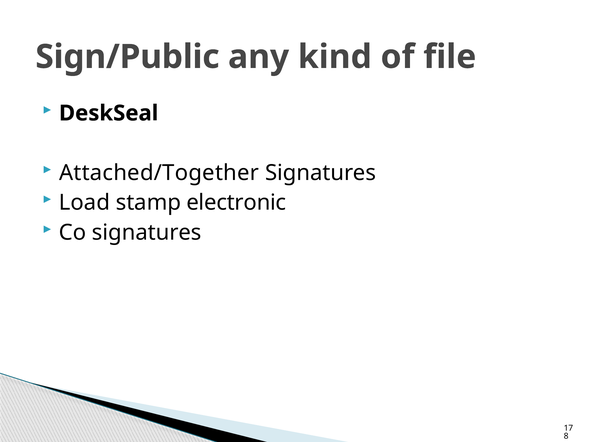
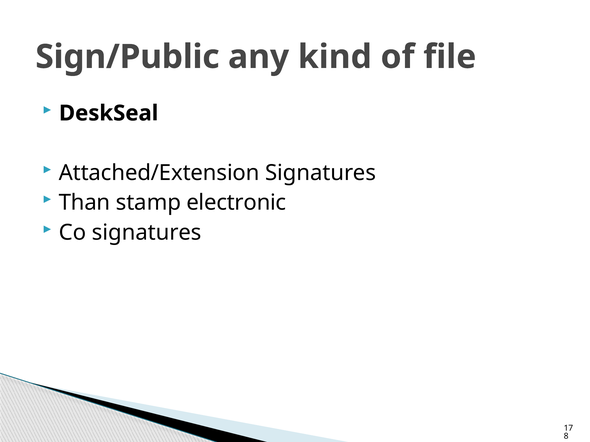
Attached/Together: Attached/Together -> Attached/Extension (159, 173)
Load: Load -> Than (85, 203)
